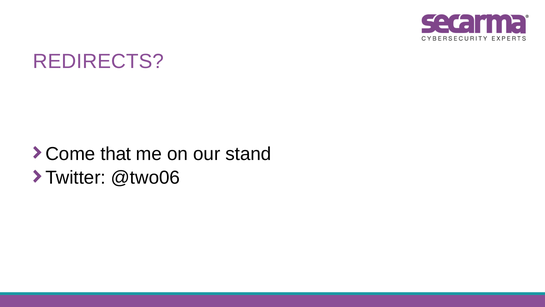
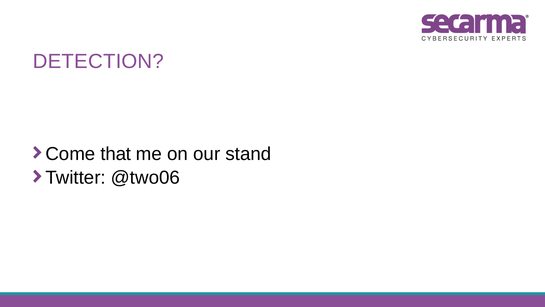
REDIRECTS: REDIRECTS -> DETECTION (98, 61)
